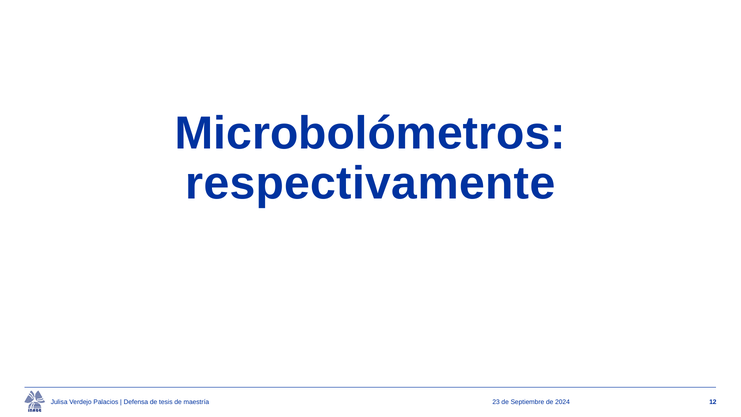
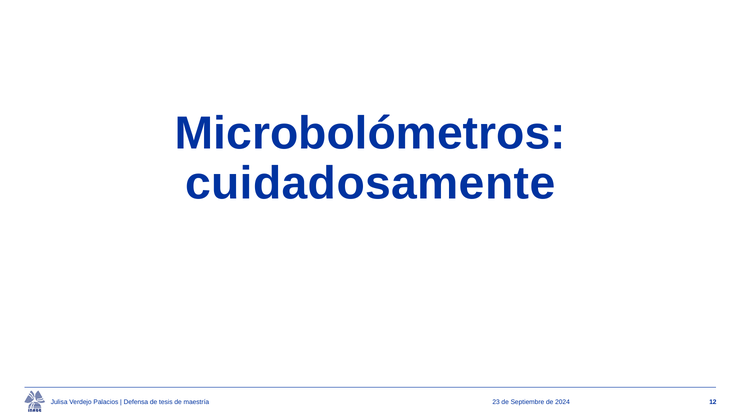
respectivamente: respectivamente -> cuidadosamente (370, 183)
